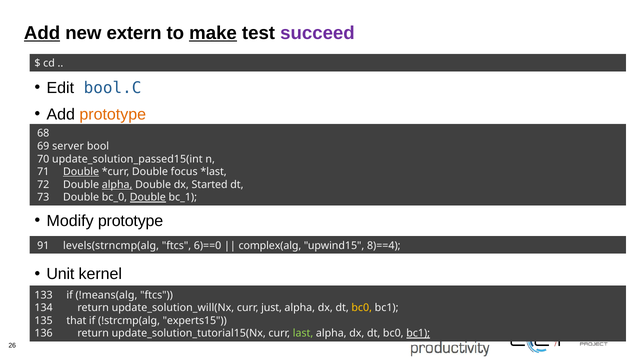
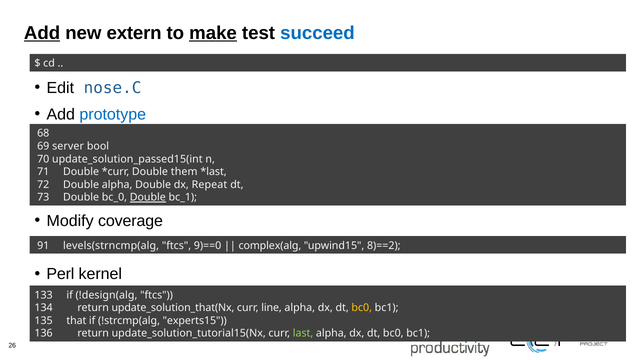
succeed colour: purple -> blue (317, 33)
bool.C: bool.C -> nose.C (113, 88)
prototype colour: orange -> blue (113, 114)
Double underline: present -> none (81, 172)
focus: focus -> them (184, 172)
alpha underline: present -> none (117, 184)
Started: Started -> Repeat (210, 184)
Modify prototype: prototype -> coverage (131, 221)
6)==0: 6)==0 -> 9)==0 (208, 245)
8)==4: 8)==4 -> 8)==2 (384, 245)
Unit: Unit -> Perl (60, 274)
!means(alg: !means(alg -> !design(alg (106, 295)
update_solution_will(Nx: update_solution_will(Nx -> update_solution_that(Nx (173, 307)
just: just -> line (272, 307)
bc1 underline: present -> none (418, 333)
